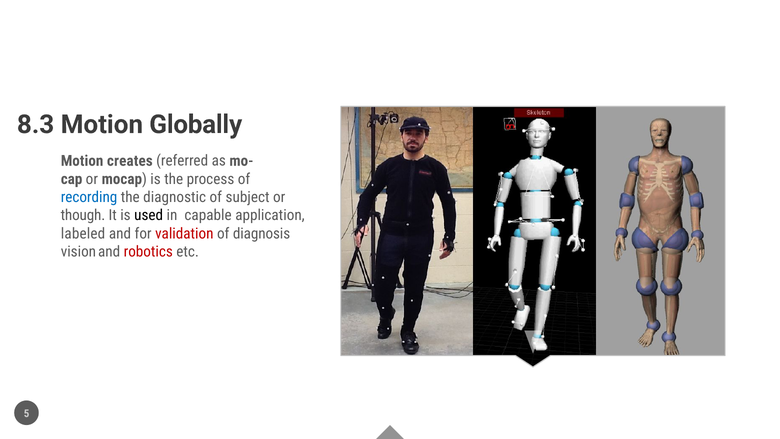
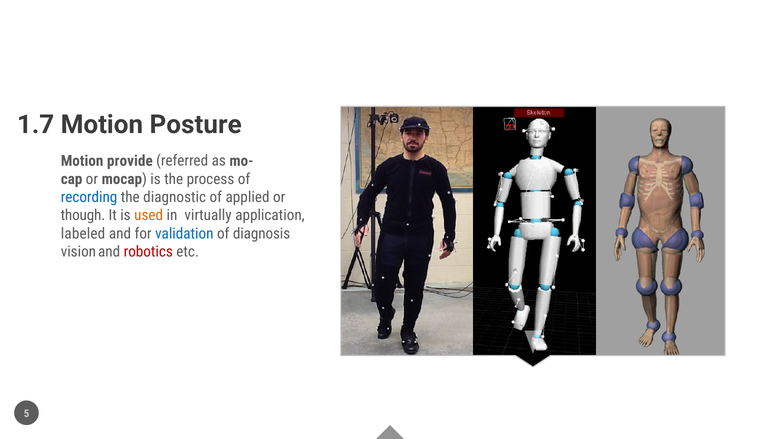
8.3: 8.3 -> 1.7 (36, 124)
Globally: Globally -> Posture (196, 124)
creates: creates -> provide (130, 161)
subject: subject -> applied (248, 197)
used colour: black -> orange (149, 215)
capable: capable -> virtually (208, 215)
validation colour: red -> blue (184, 234)
